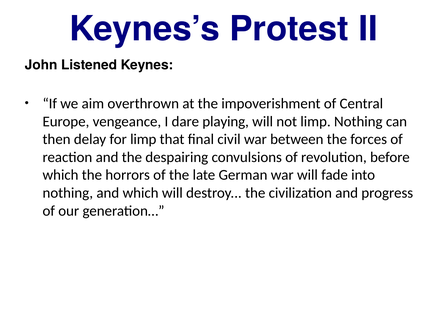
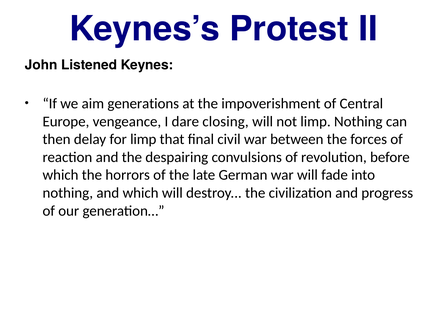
overthrown: overthrown -> generations (143, 104)
playing: playing -> closing (226, 122)
